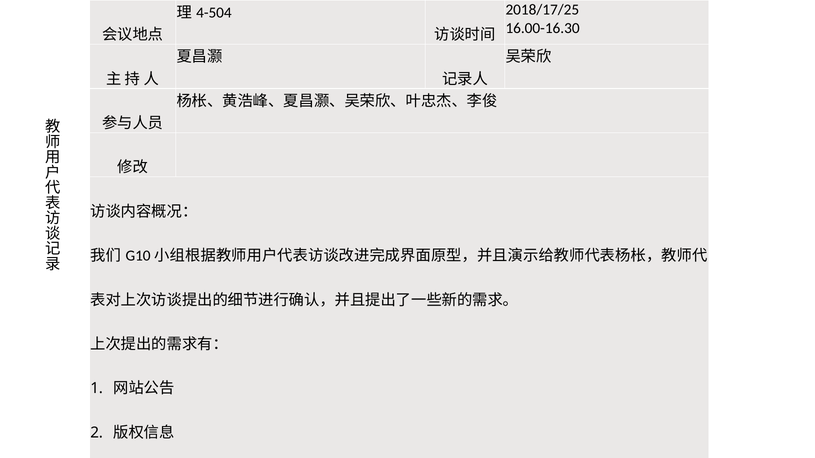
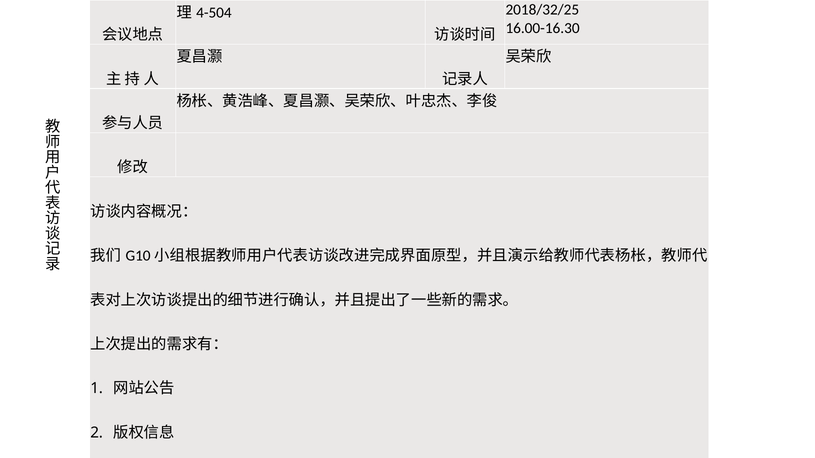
2018/17/25: 2018/17/25 -> 2018/32/25 (542, 10)
